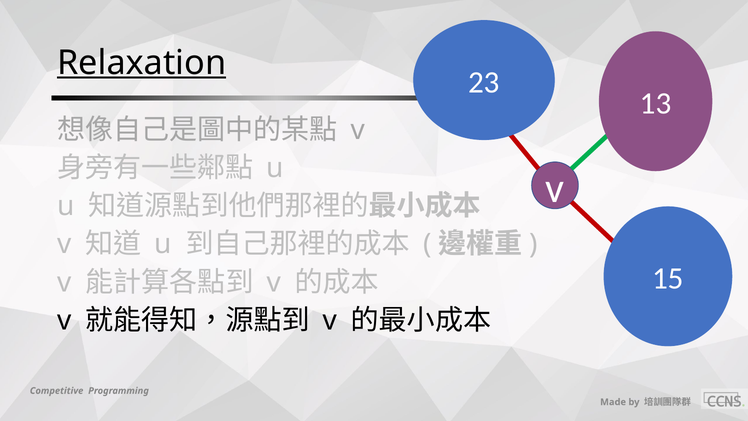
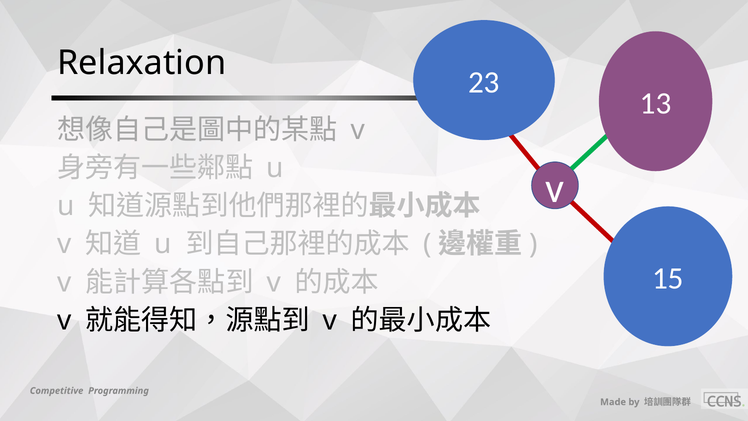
Relaxation underline: present -> none (142, 63)
